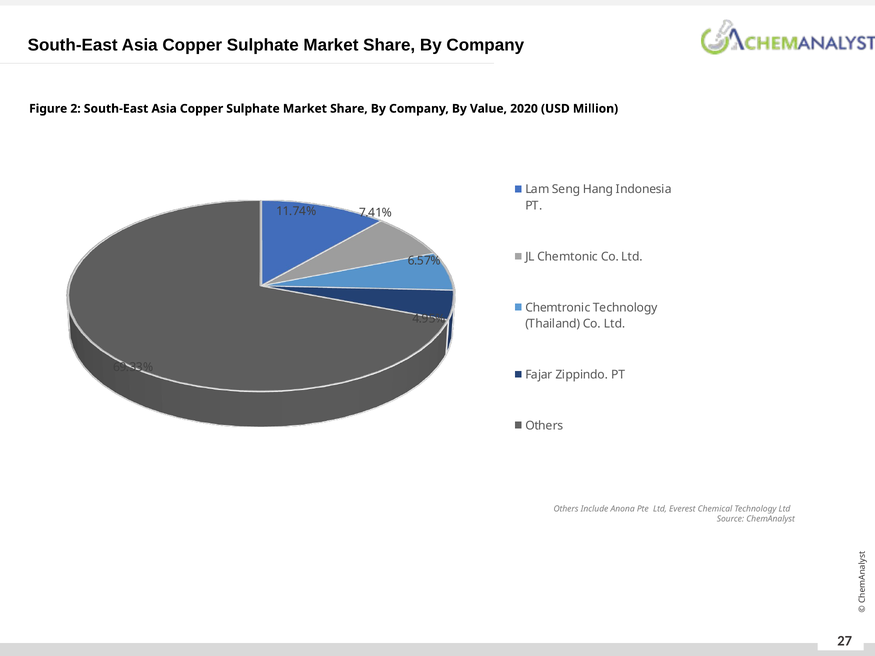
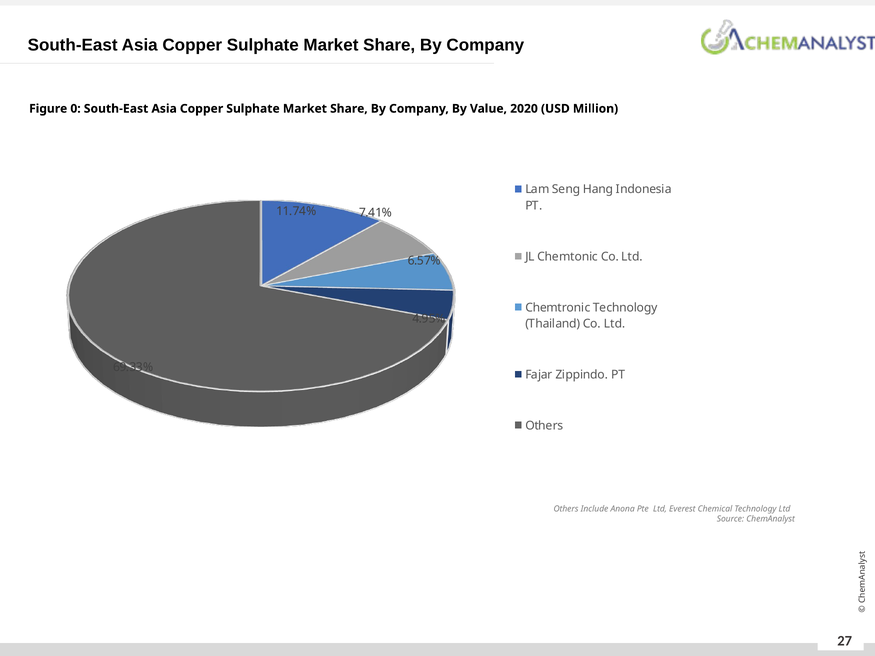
2: 2 -> 0 (76, 109)
